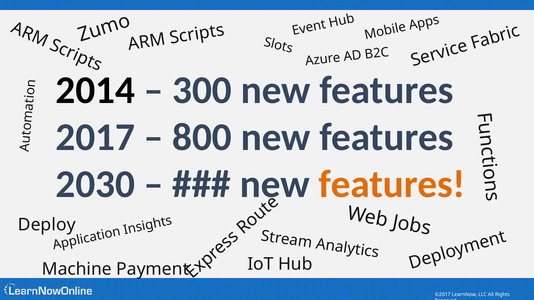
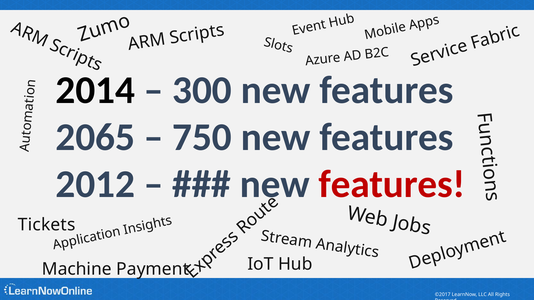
2017: 2017 -> 2065 (95, 137)
800: 800 -> 750 (202, 137)
2030: 2030 -> 2012 (95, 185)
features colour: orange -> red (392, 185)
Deploy: Deploy -> Tickets (47, 225)
